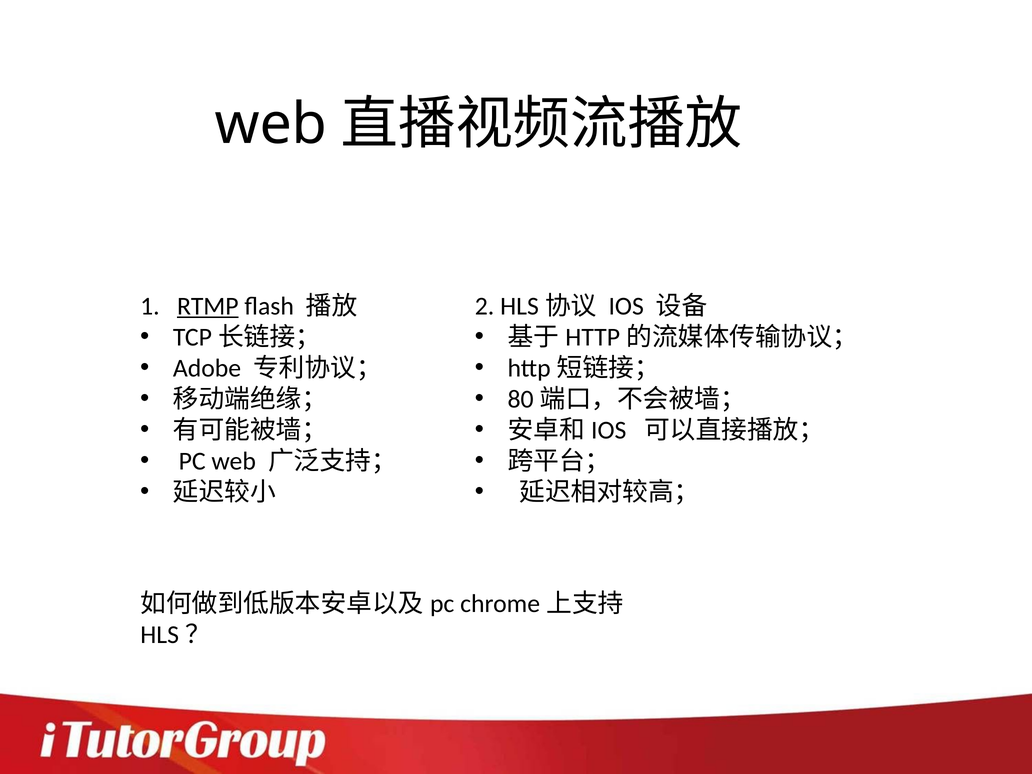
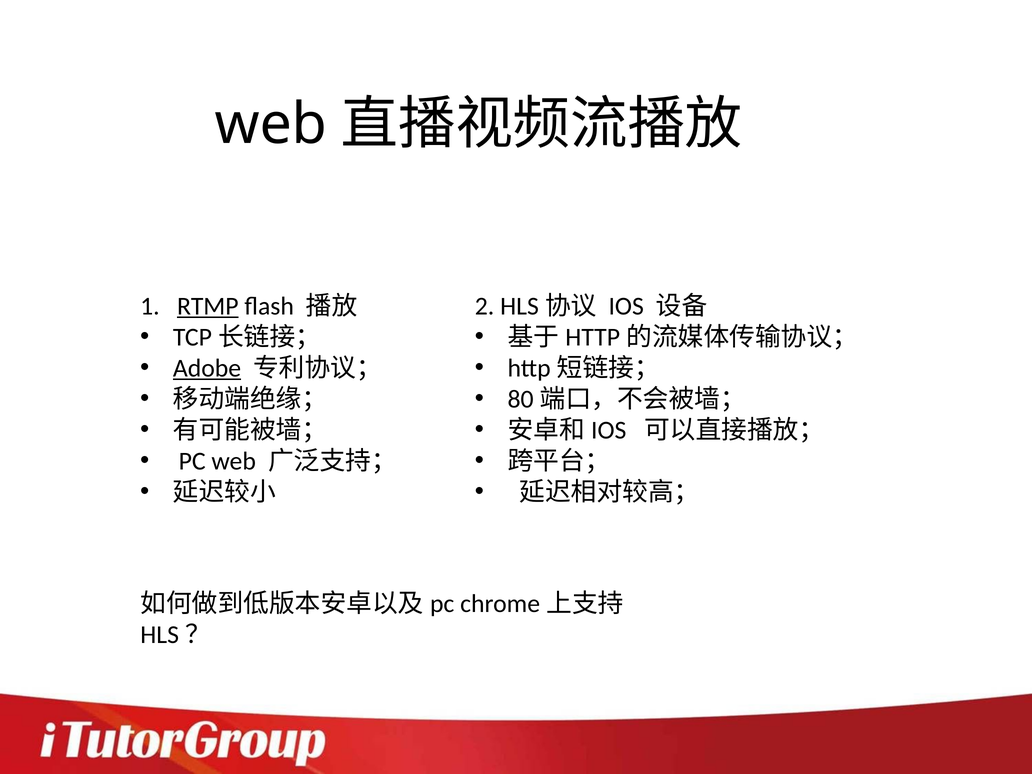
Adobe underline: none -> present (207, 368)
